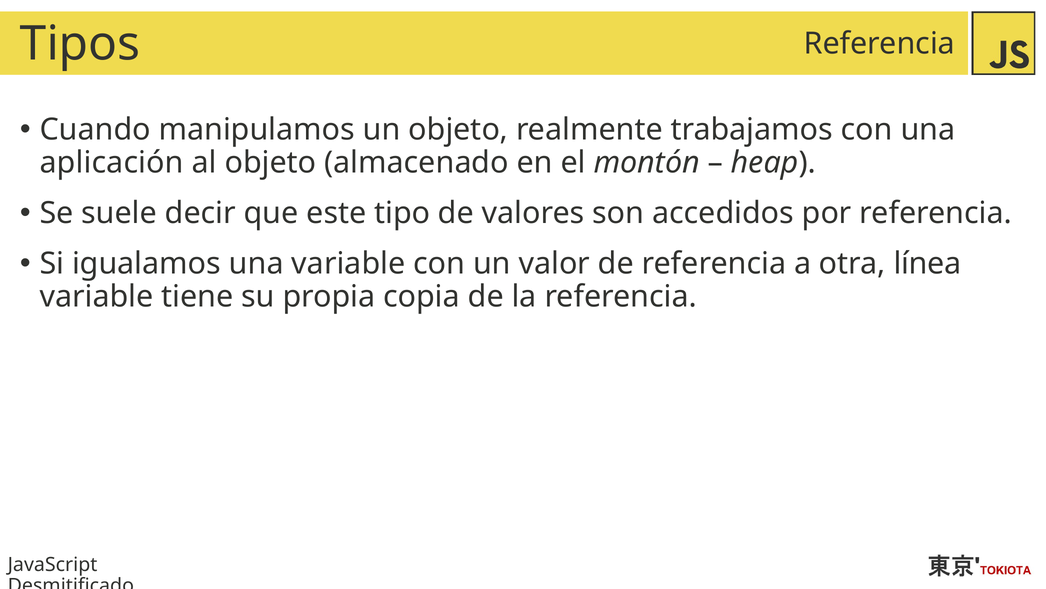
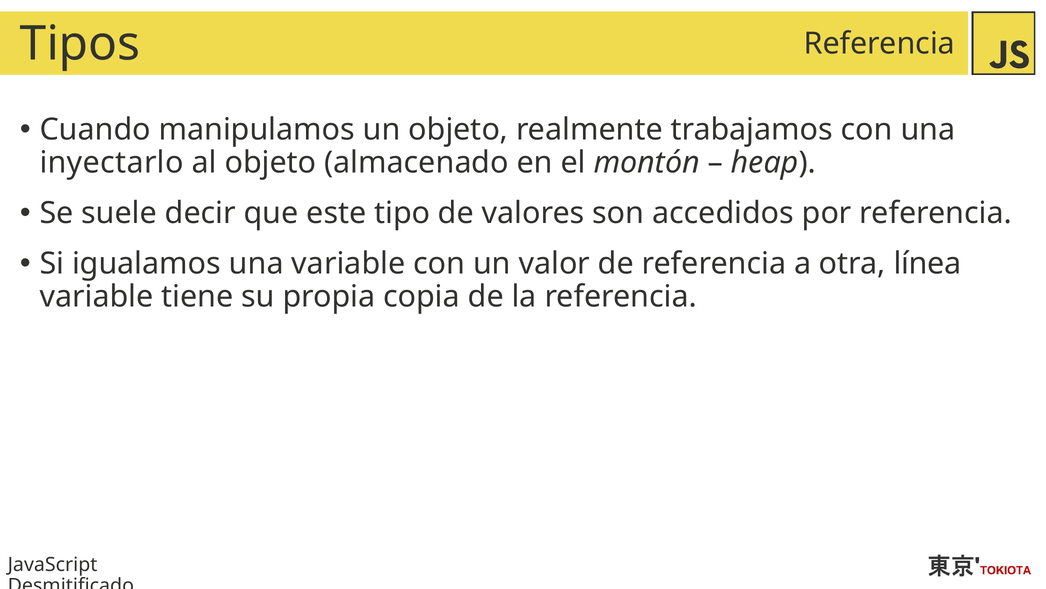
aplicación: aplicación -> inyectarlo (112, 163)
